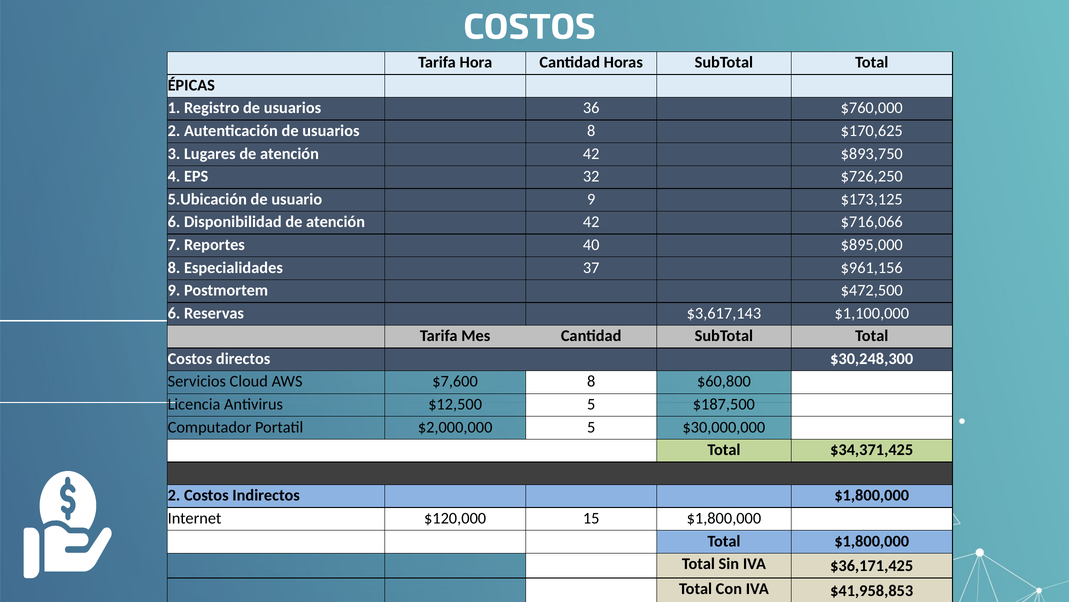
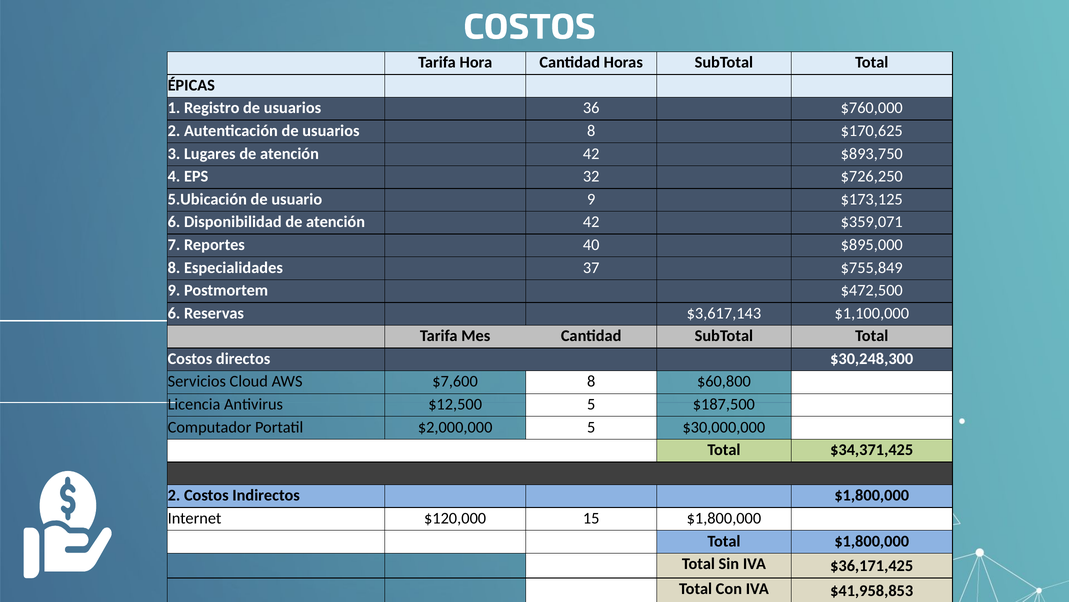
$716,066: $716,066 -> $359,071 (872, 222)
$961,156: $961,156 -> $755,849 (872, 267)
